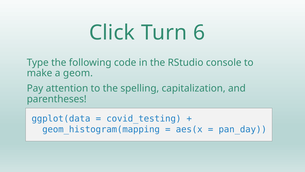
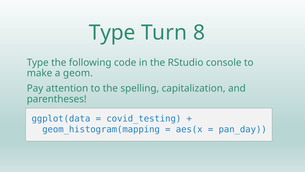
Click: Click -> Type (112, 33)
6: 6 -> 8 (199, 33)
